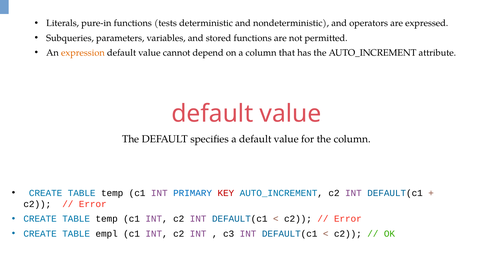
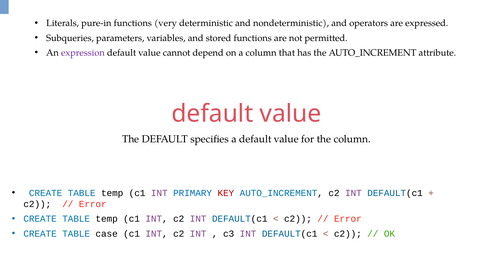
tests: tests -> very (166, 23)
expression colour: orange -> purple (83, 53)
empl: empl -> case (107, 234)
